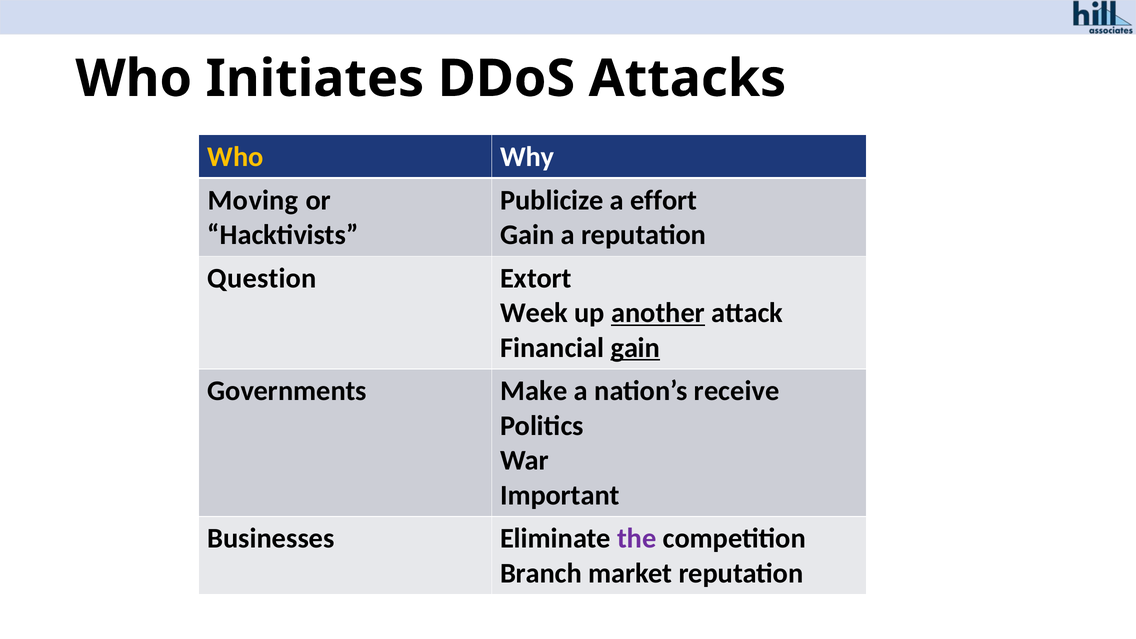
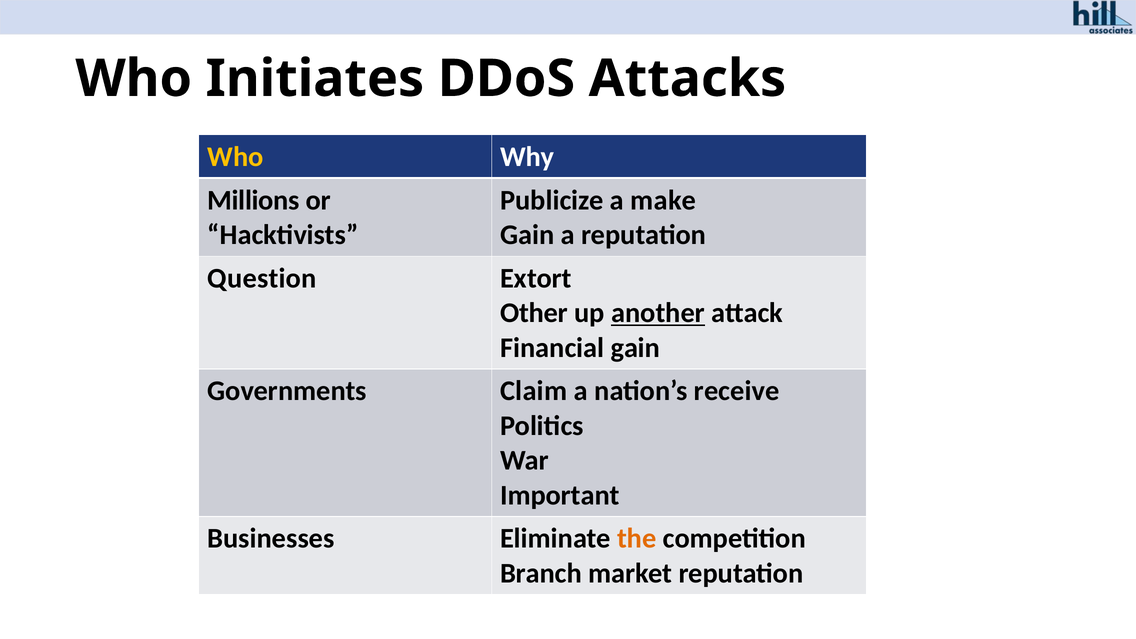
Moving: Moving -> Millions (253, 200)
effort: effort -> make (663, 200)
Week: Week -> Other (534, 313)
gain underline: present -> none (635, 348)
Make: Make -> Claim (534, 391)
the colour: purple -> orange (637, 538)
